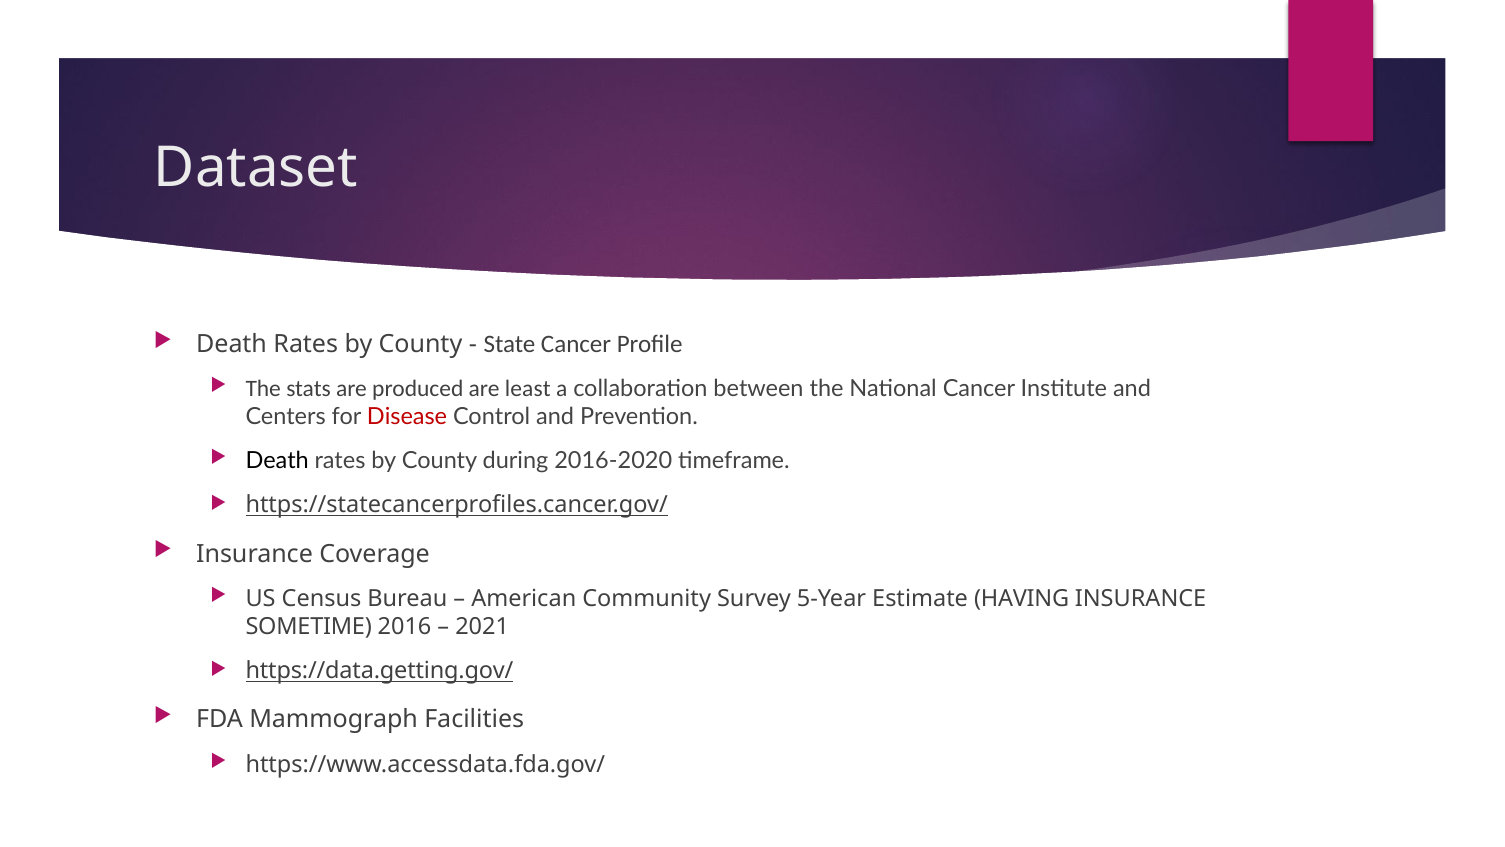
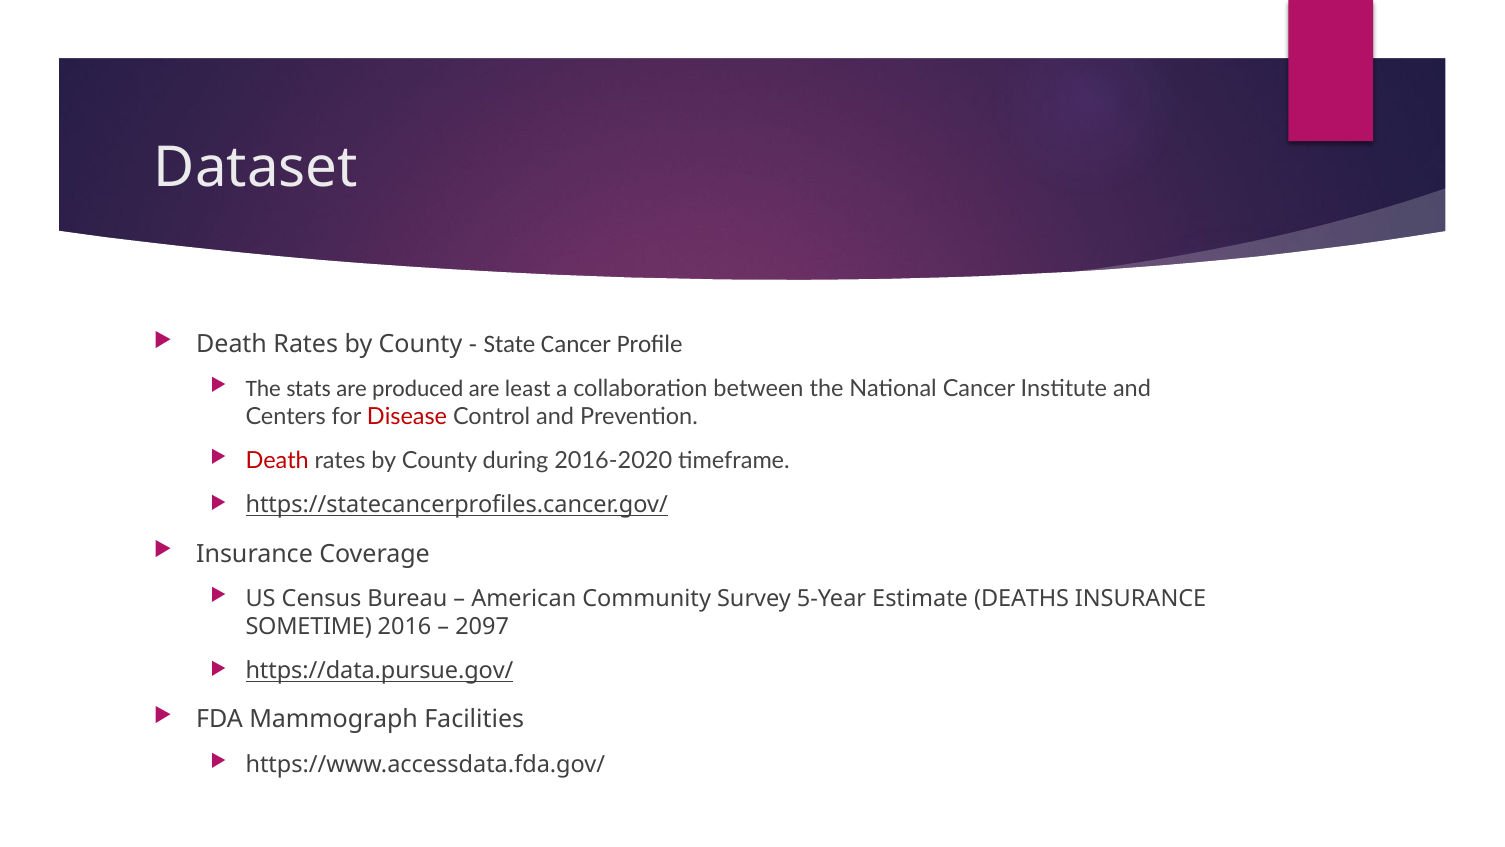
Death colour: black -> red (277, 461)
HAVING: HAVING -> DEATHS (1022, 598)
2021: 2021 -> 2097 (482, 626)
https://data.getting.gov/: https://data.getting.gov/ -> https://data.pursue.gov/ (379, 670)
